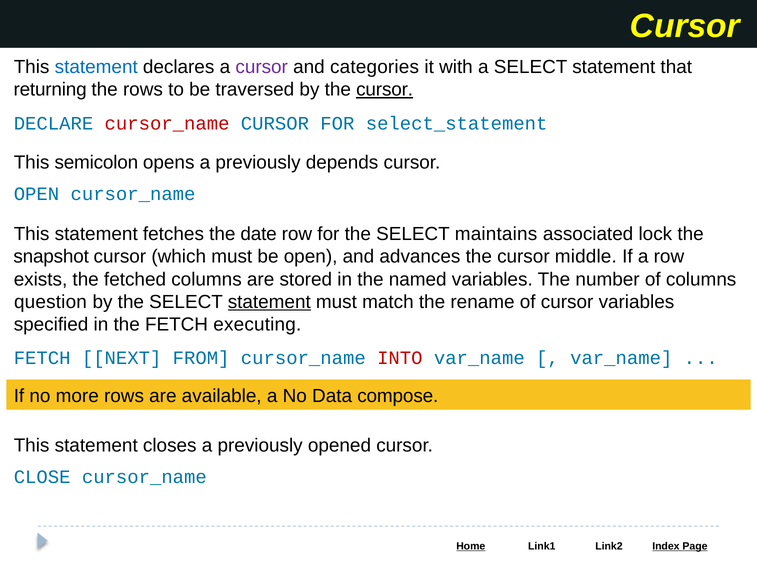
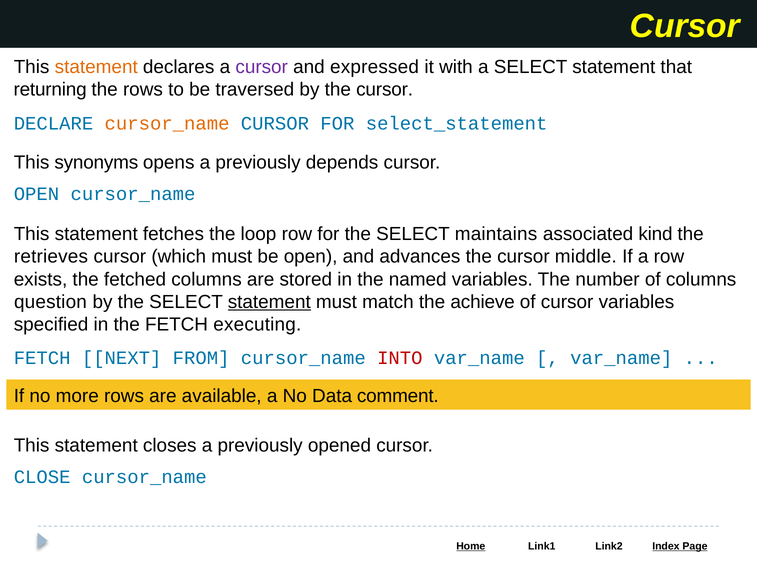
statement colour: blue -> orange (96, 67)
categories: categories -> expressed (375, 67)
cursor underline: present -> none (385, 90)
cursor_name colour: red -> orange (167, 124)
semicolon: semicolon -> synonyms (96, 162)
date: date -> loop (258, 234)
lock: lock -> kind (655, 234)
snapshot: snapshot -> retrieves (51, 256)
rename: rename -> achieve (483, 302)
compose: compose -> comment (398, 396)
